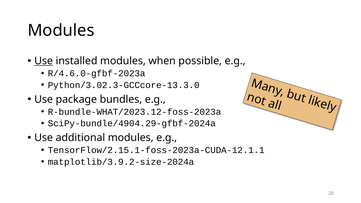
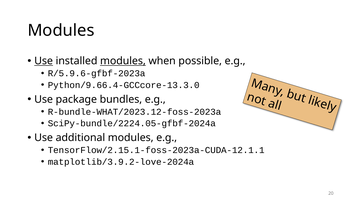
modules underline: none -> present (123, 61)
R/4.6.0-gfbf-2023a: R/4.6.0-gfbf-2023a -> R/5.9.6-gfbf-2023a (97, 73)
Python/3.02.3-GCCcore-13.3.0: Python/3.02.3-GCCcore-13.3.0 -> Python/9.66.4-GCCcore-13.3.0 (124, 85)
SciPy-bundle/4904.29-gfbf-2024a: SciPy-bundle/4904.29-gfbf-2024a -> SciPy-bundle/2224.05-gfbf-2024a (132, 123)
matplotlib/3.9.2-size-2024a: matplotlib/3.9.2-size-2024a -> matplotlib/3.9.2-love-2024a (121, 162)
